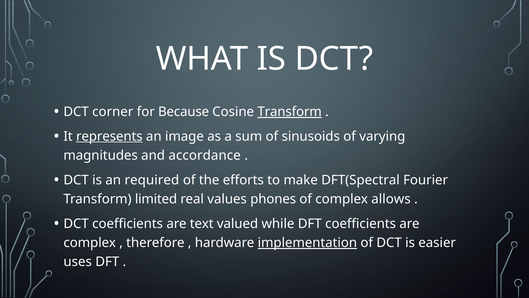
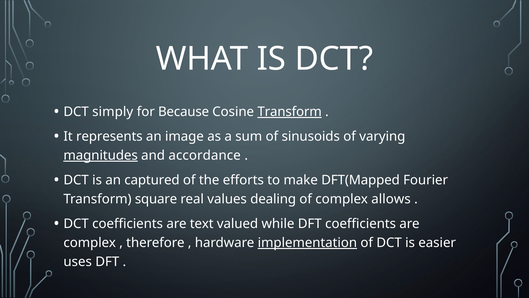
corner: corner -> simply (113, 112)
represents underline: present -> none (109, 136)
magnitudes underline: none -> present (101, 155)
required: required -> captured (152, 180)
DFT(Spectral: DFT(Spectral -> DFT(Mapped (361, 180)
limited: limited -> square (156, 199)
phones: phones -> dealing (273, 199)
